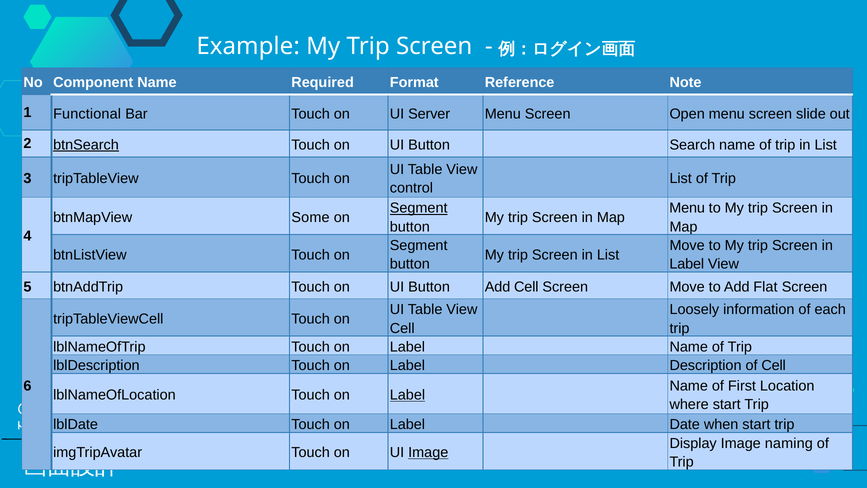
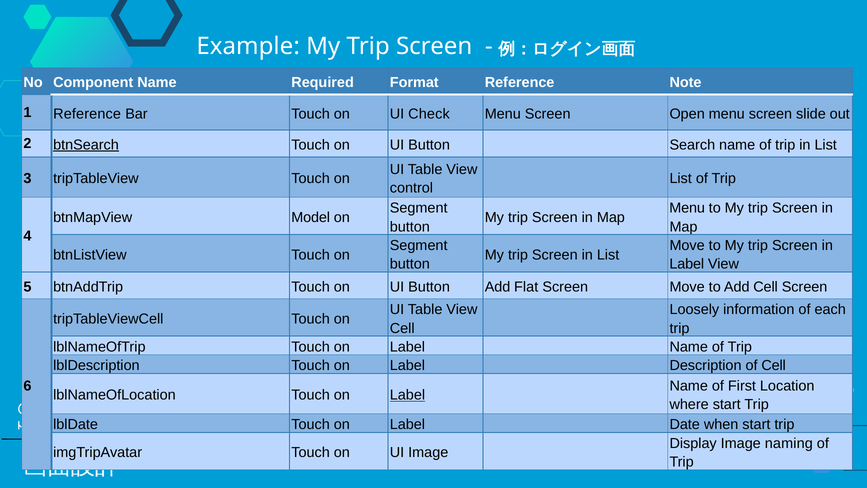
1 Functional: Functional -> Reference (87, 114)
Server: Server -> Check (429, 114)
Segment underline: present -> none (419, 208)
Some: Some -> Model (311, 217)
Add Cell: Cell -> Flat (526, 287)
Add Flat: Flat -> Cell (766, 287)
Image underline: present -> none (428, 452)
